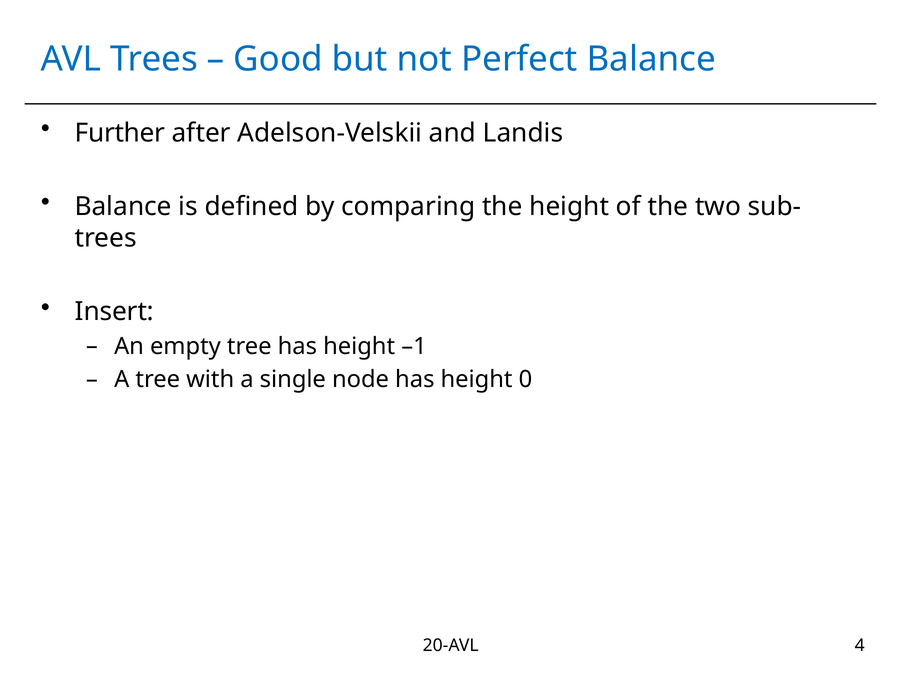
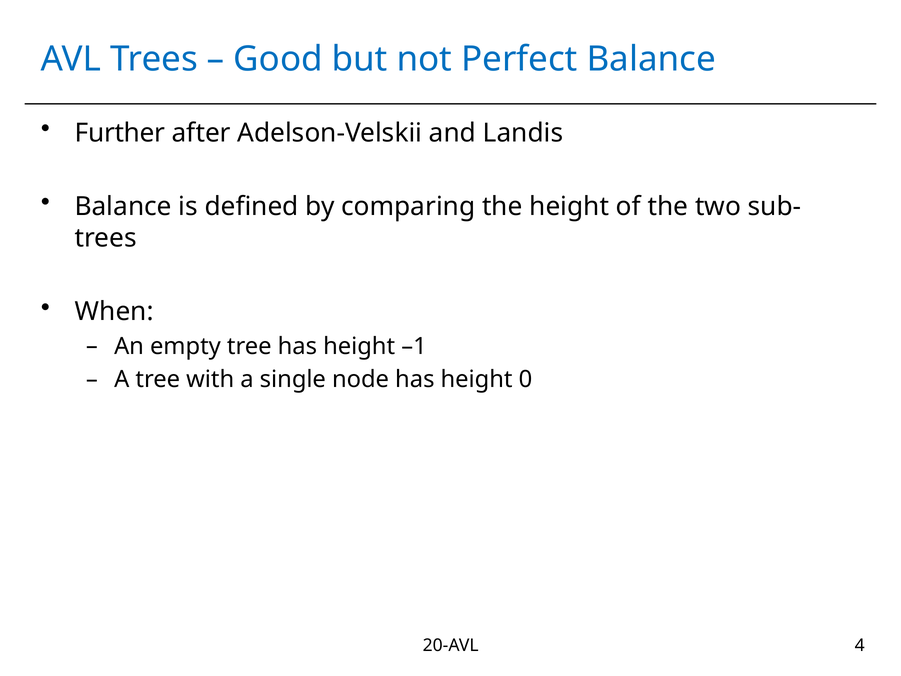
Insert: Insert -> When (114, 312)
